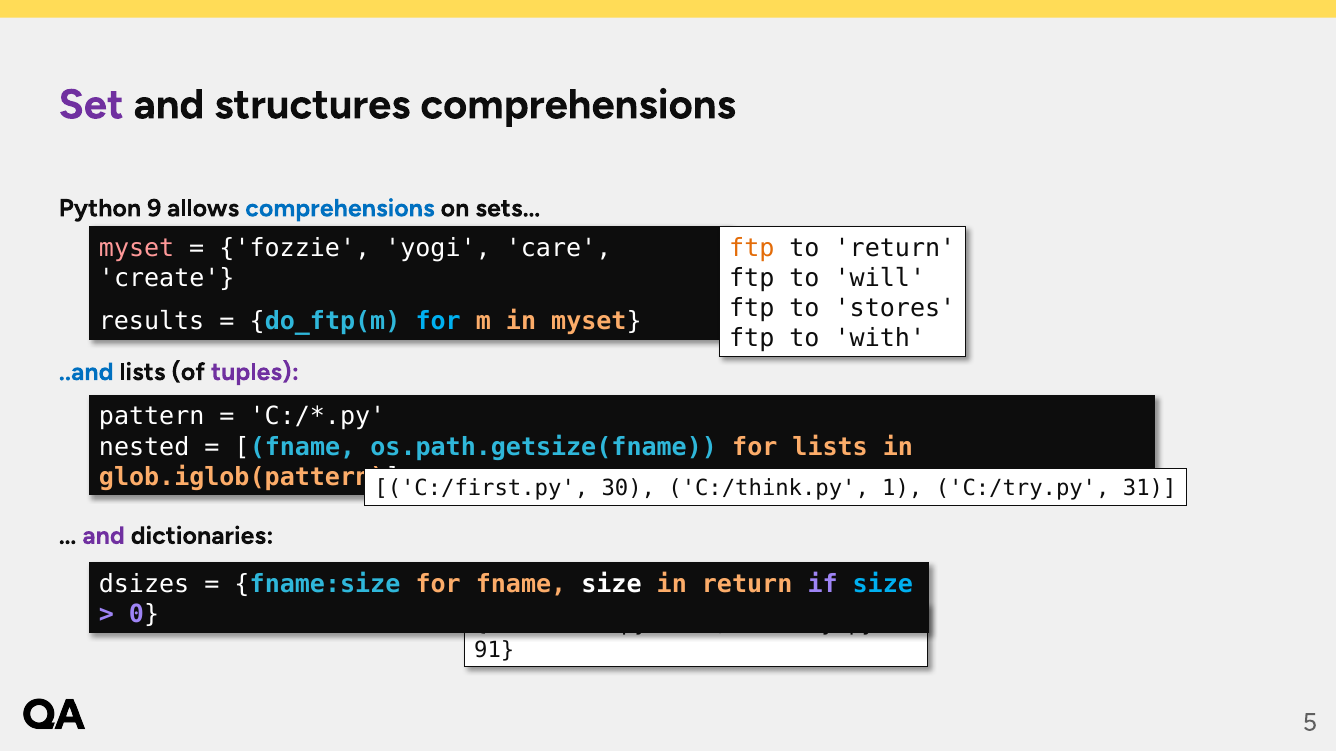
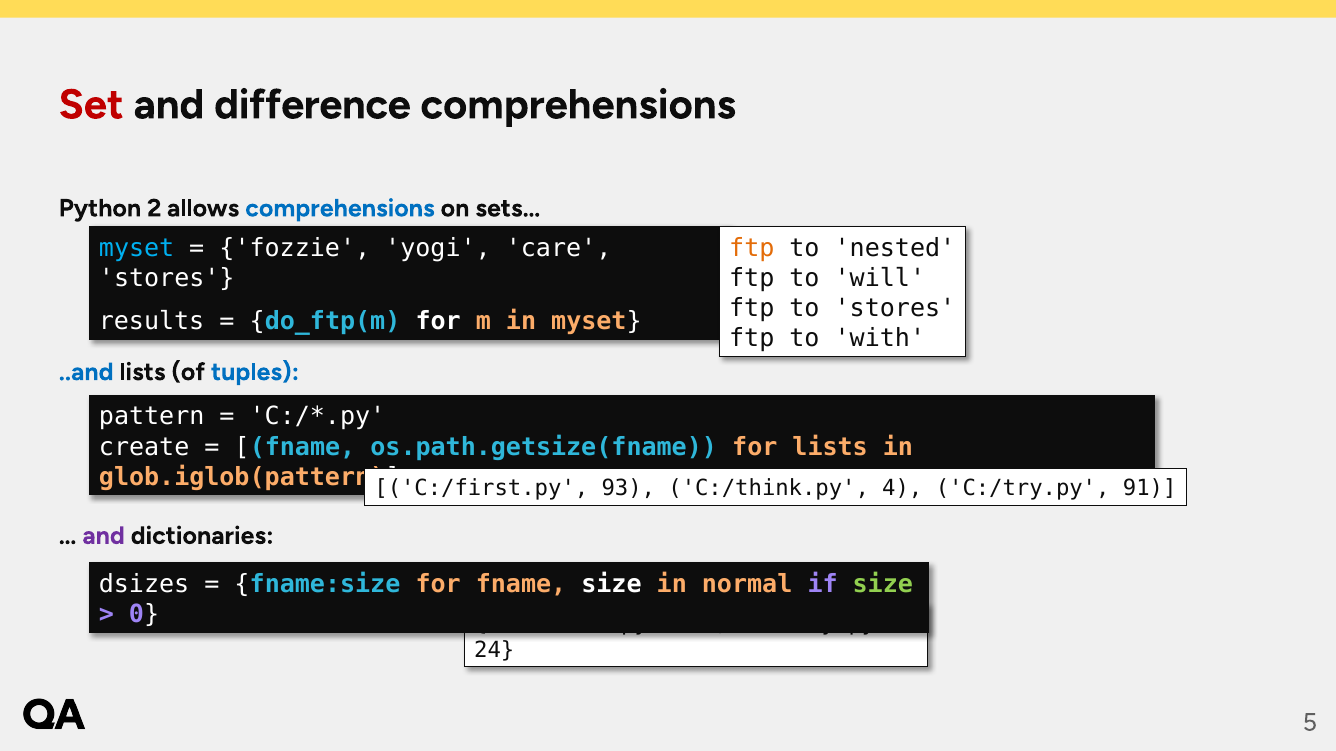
Set colour: purple -> red (91, 105)
structures: structures -> difference (312, 105)
9: 9 -> 2 (154, 208)
myset colour: pink -> light blue (137, 248)
to return: return -> nested (895, 249)
create: create -> stores (167, 278)
for colour: light blue -> white (438, 321)
tuples colour: purple -> blue (255, 372)
nested: nested -> create (144, 447)
30: 30 -> 93 (628, 489)
1: 1 -> 4 (902, 489)
31: 31 -> 91 (1150, 489)
in return: return -> normal (747, 585)
size colour: light blue -> light green (883, 585)
91: 91 -> 24 (494, 650)
